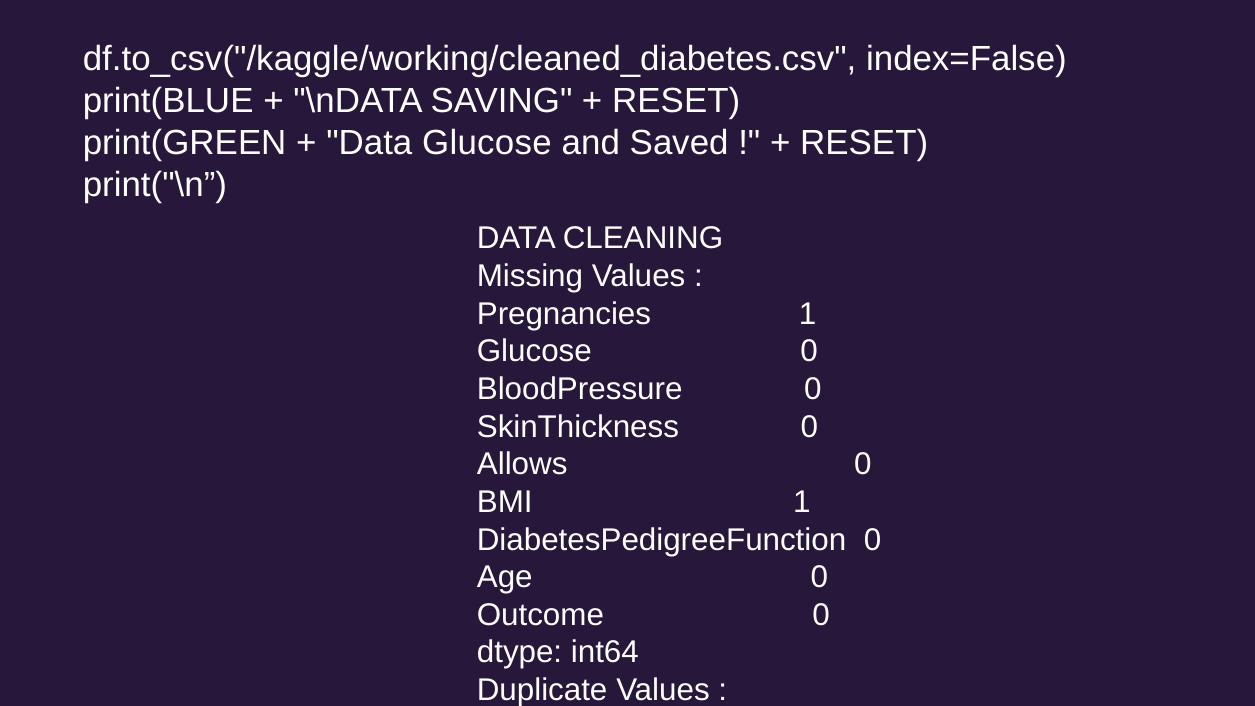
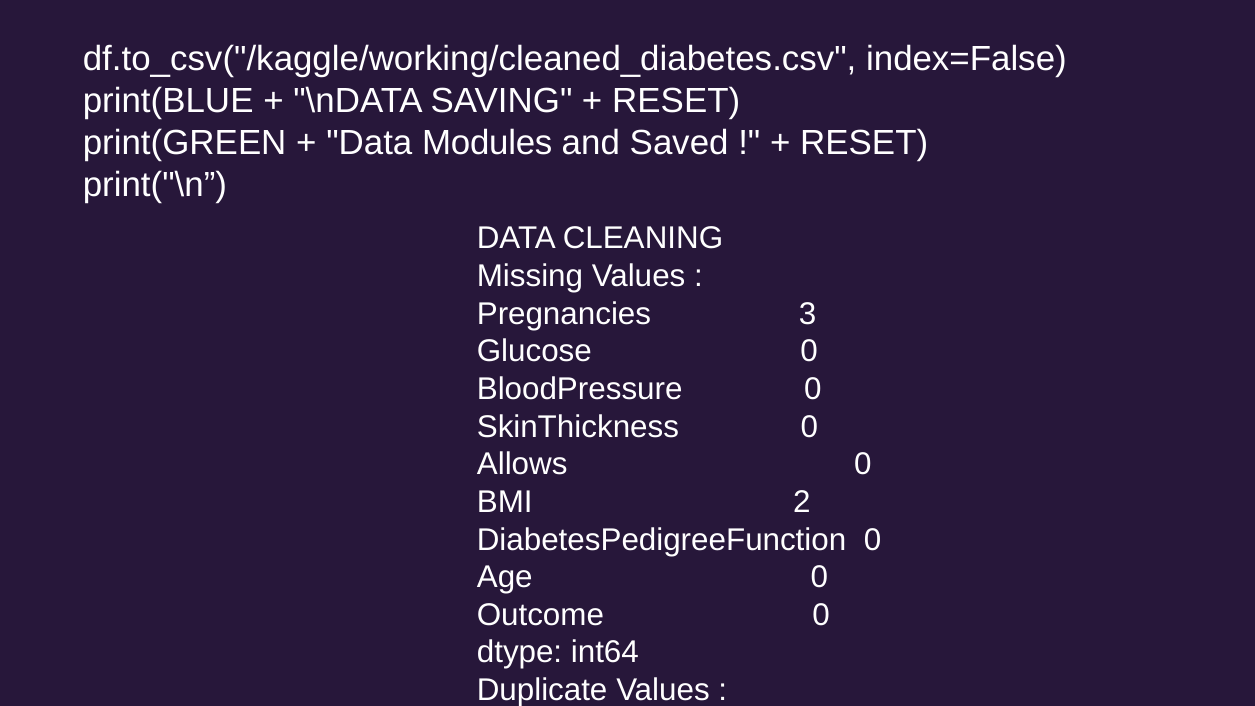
Data Glucose: Glucose -> Modules (487, 143)
Pregnancies 1: 1 -> 3 (808, 314)
BMI 1: 1 -> 2 (802, 502)
